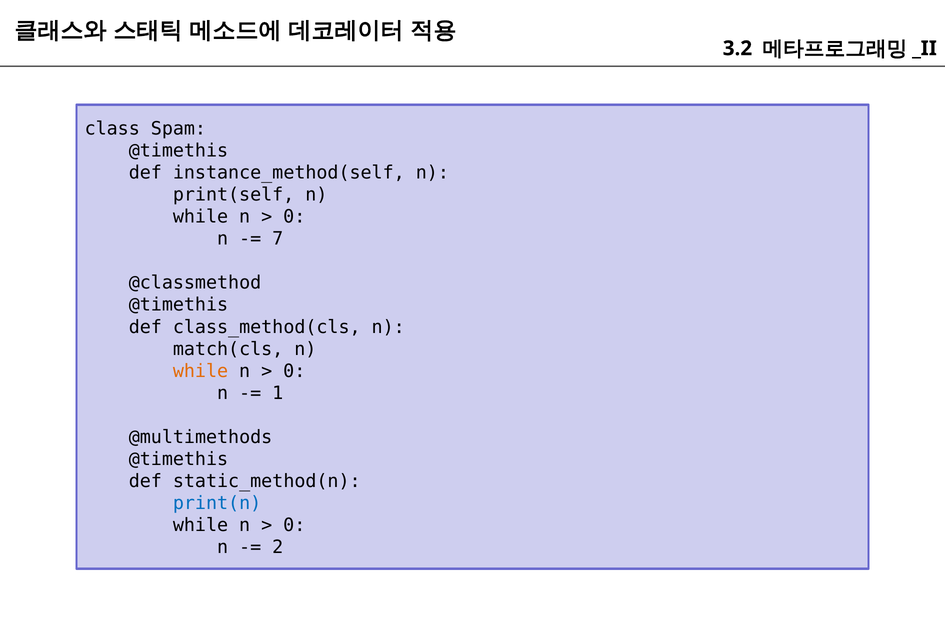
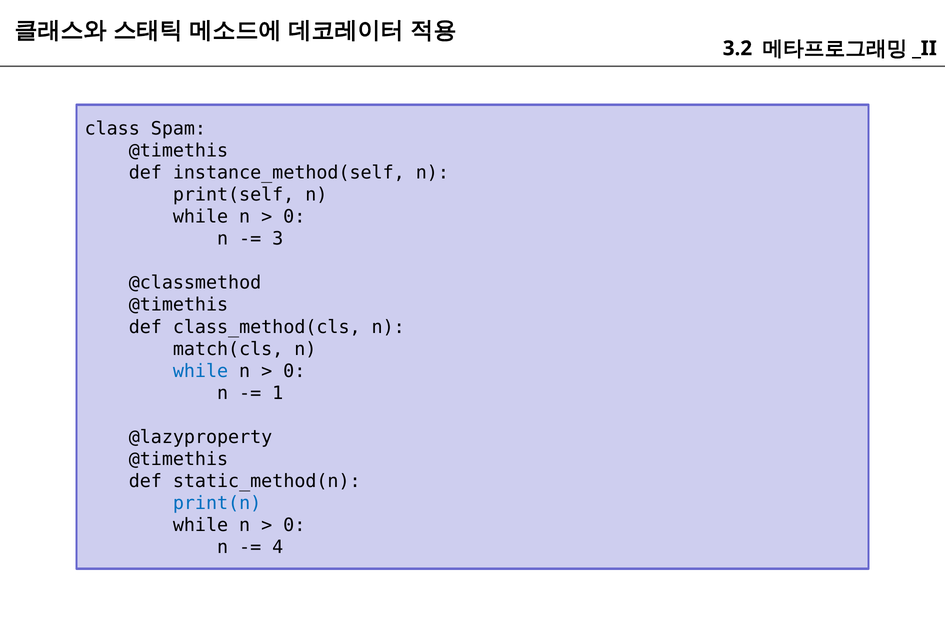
7: 7 -> 3 (278, 239)
while colour: orange -> blue (201, 371)
@multimethods: @multimethods -> @lazyproperty (201, 438)
2: 2 -> 4 (278, 548)
